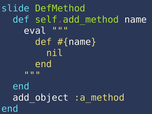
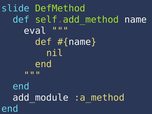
add_object: add_object -> add_module (41, 98)
